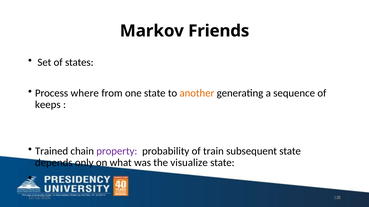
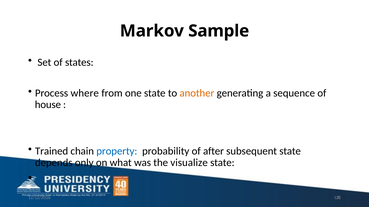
Friends: Friends -> Sample (219, 31)
keeps: keeps -> house (48, 105)
property colour: purple -> blue (117, 151)
train: train -> after (213, 151)
